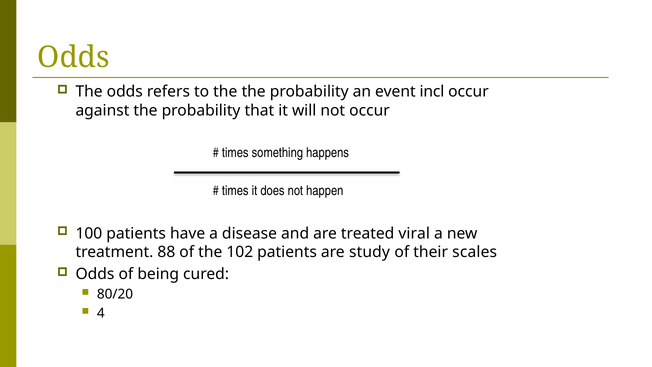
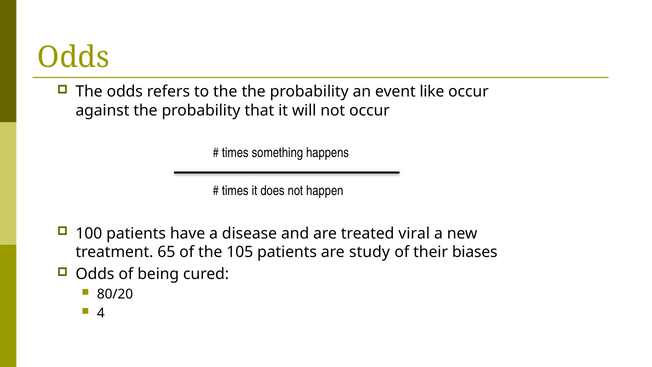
incl: incl -> like (432, 92)
88: 88 -> 65 (166, 252)
102: 102 -> 105 (240, 252)
scales: scales -> biases (475, 252)
